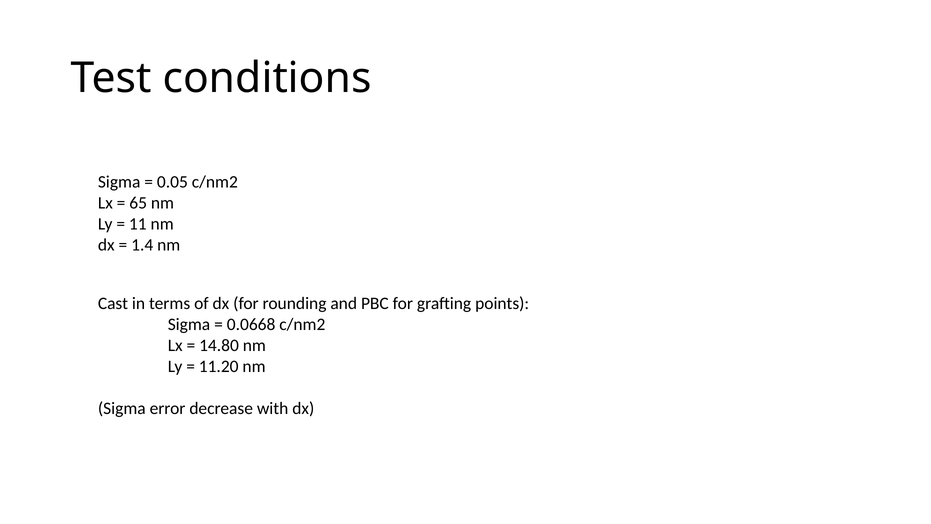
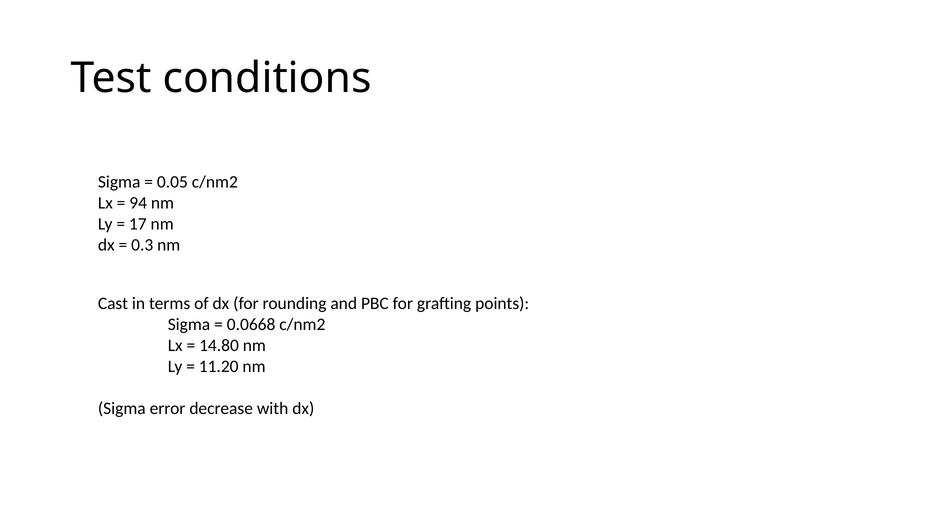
65: 65 -> 94 (138, 203)
11: 11 -> 17 (138, 224)
1.4: 1.4 -> 0.3 (142, 245)
